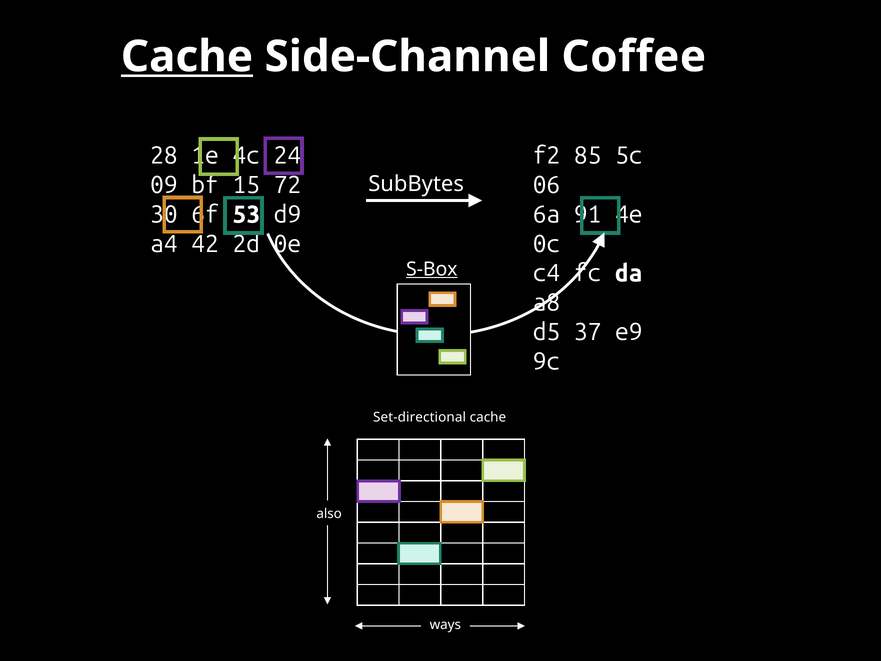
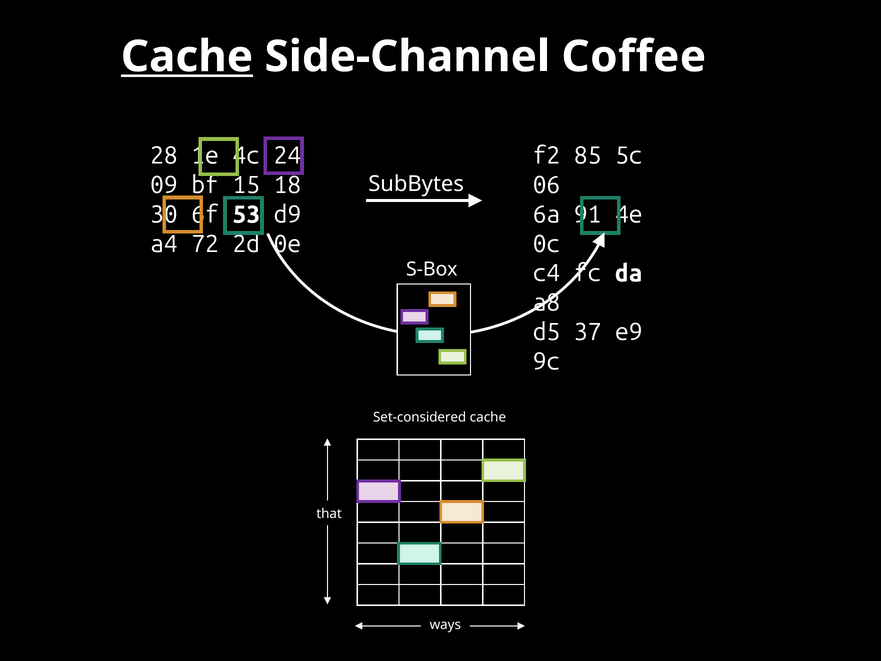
72: 72 -> 18 (287, 185)
42: 42 -> 72 (205, 244)
S-Box underline: present -> none (432, 269)
Set-directional: Set-directional -> Set-considered (420, 417)
also: also -> that (329, 514)
